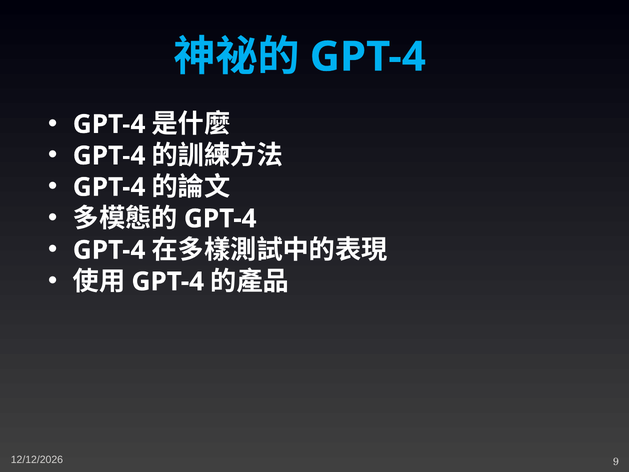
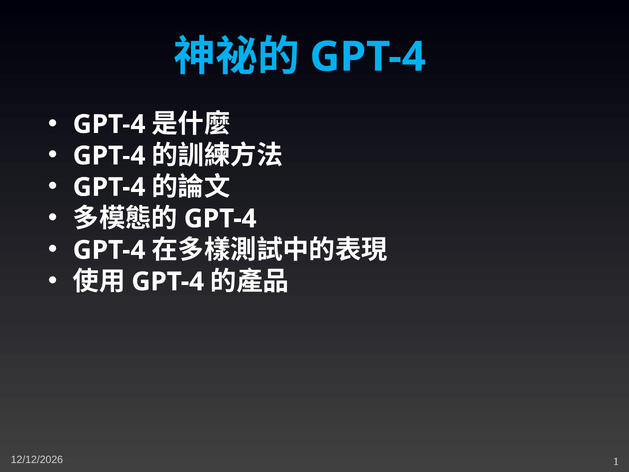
9: 9 -> 1 (616, 461)
